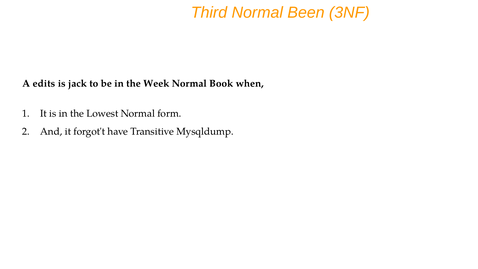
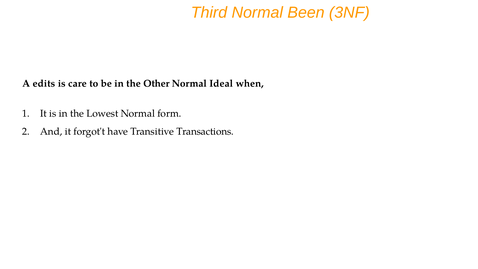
jack: jack -> care (77, 84)
Week: Week -> Other (156, 84)
Book: Book -> Ideal (221, 84)
Mysqldump: Mysqldump -> Transactions (205, 131)
